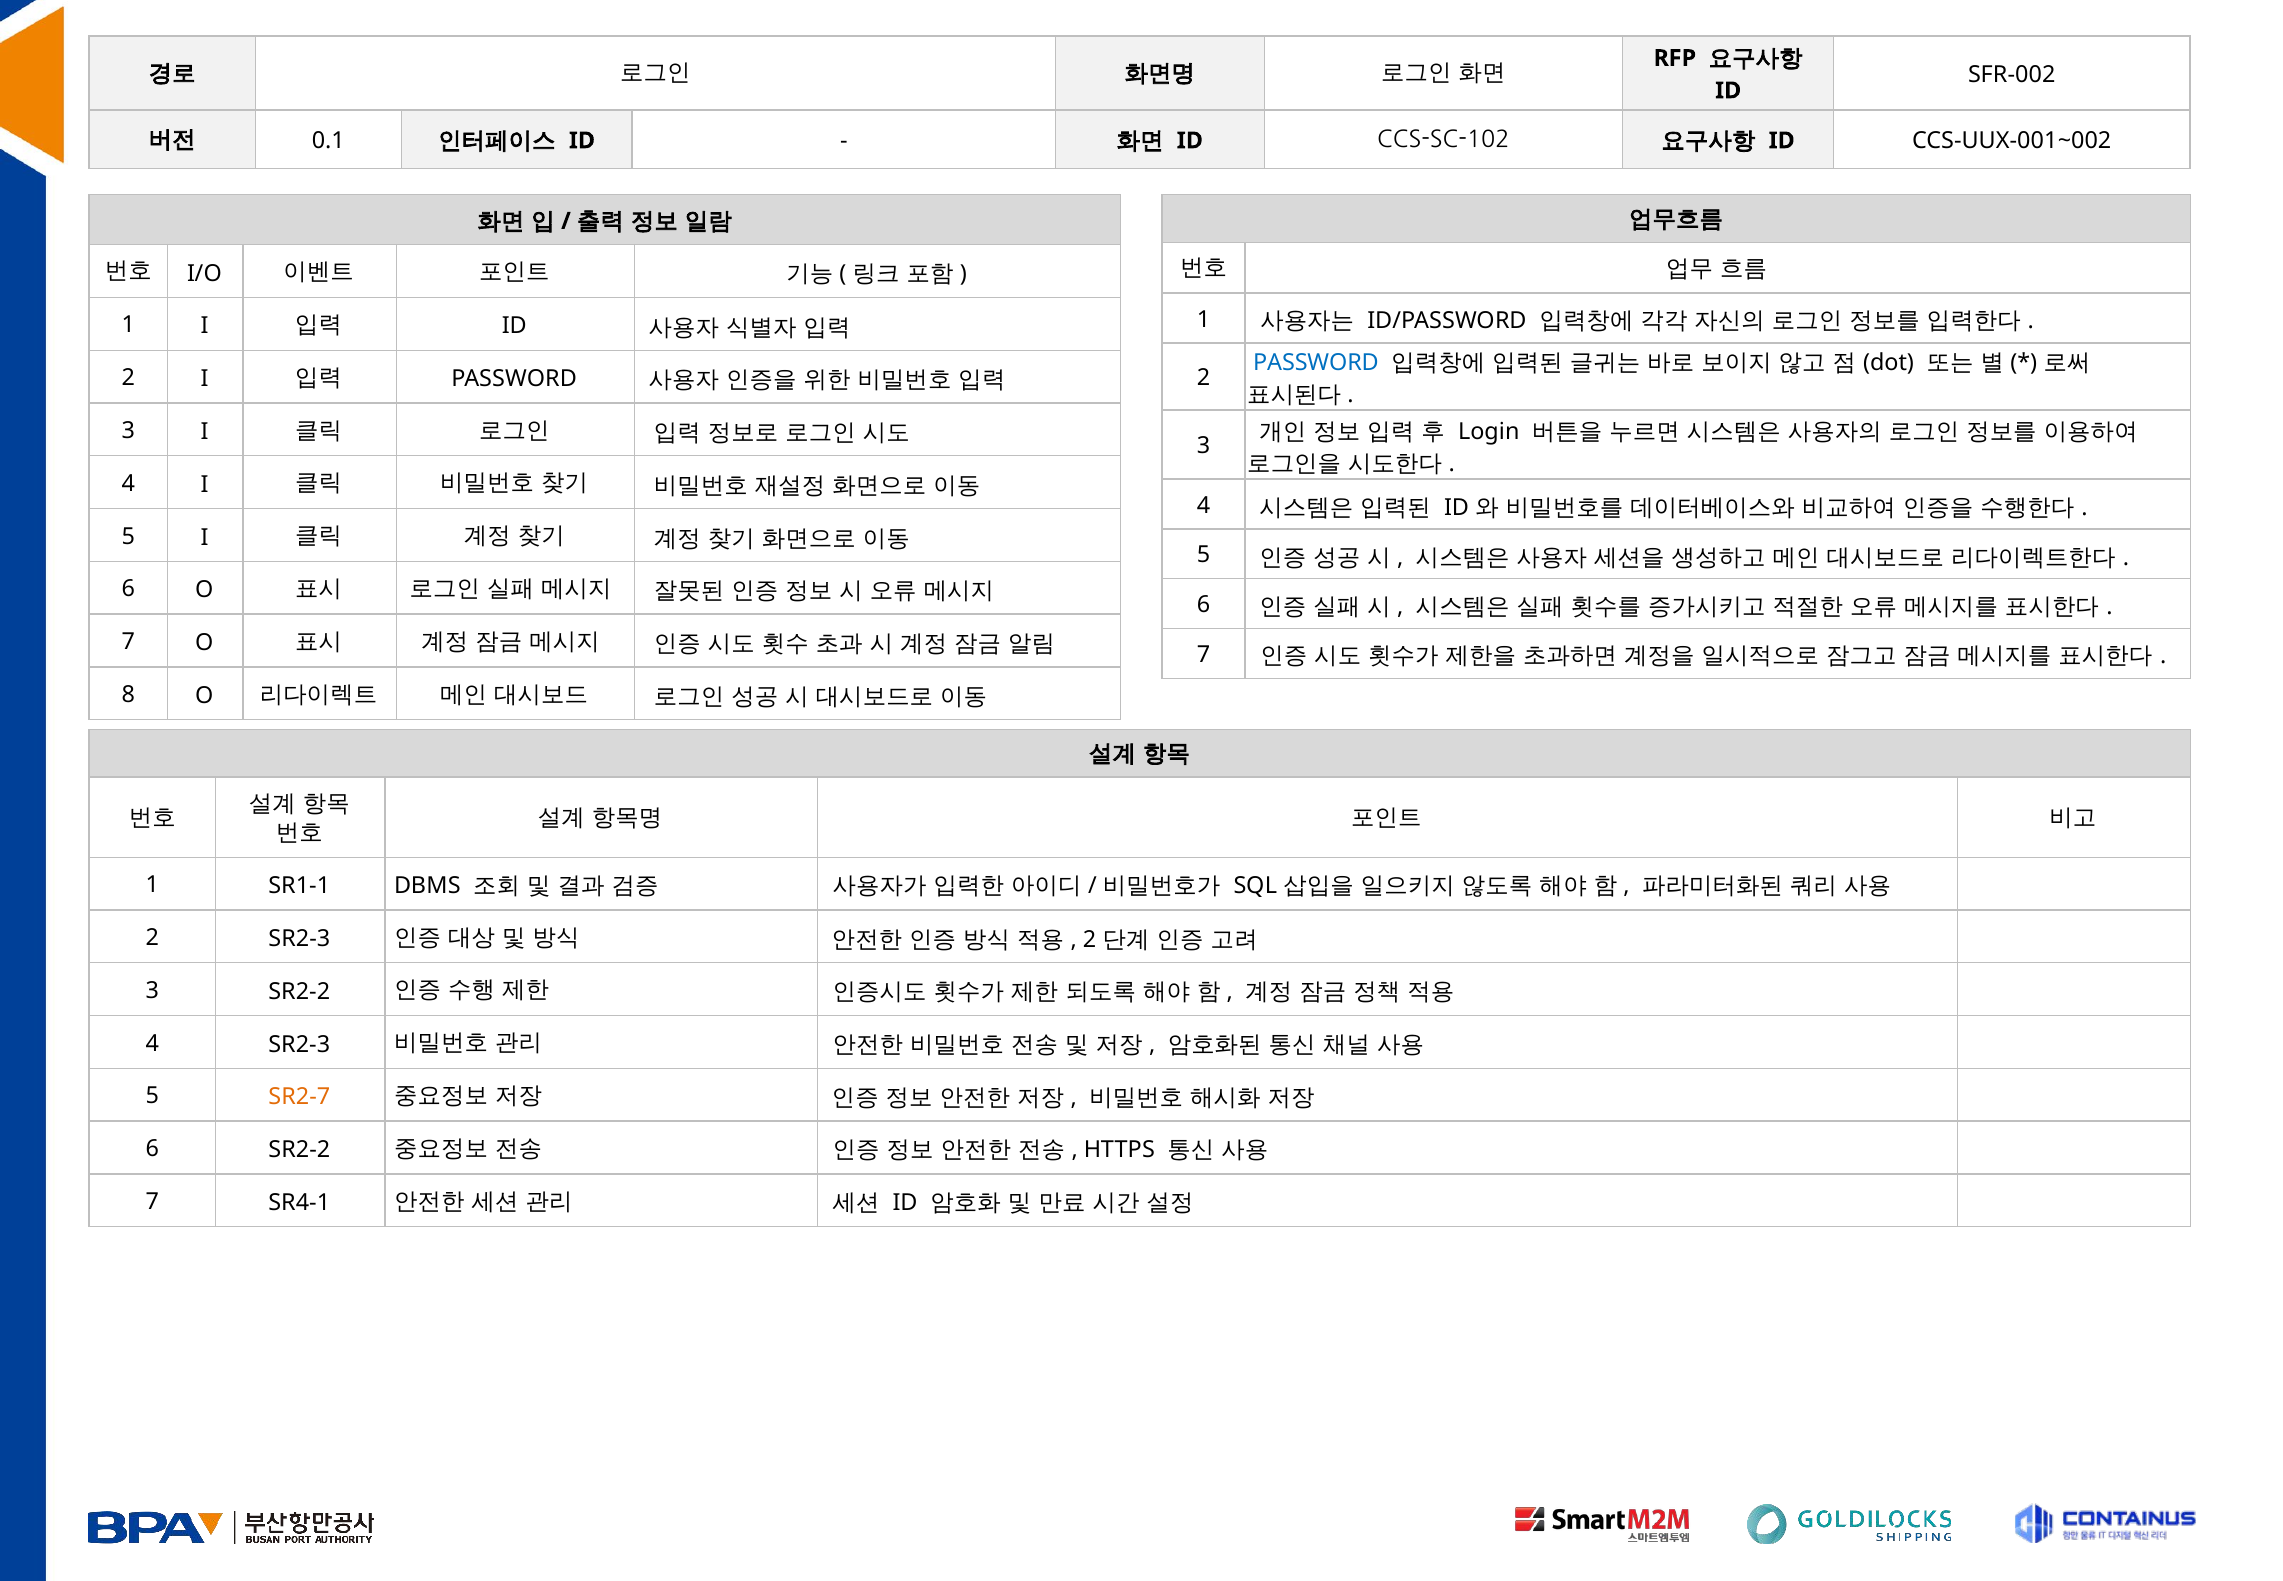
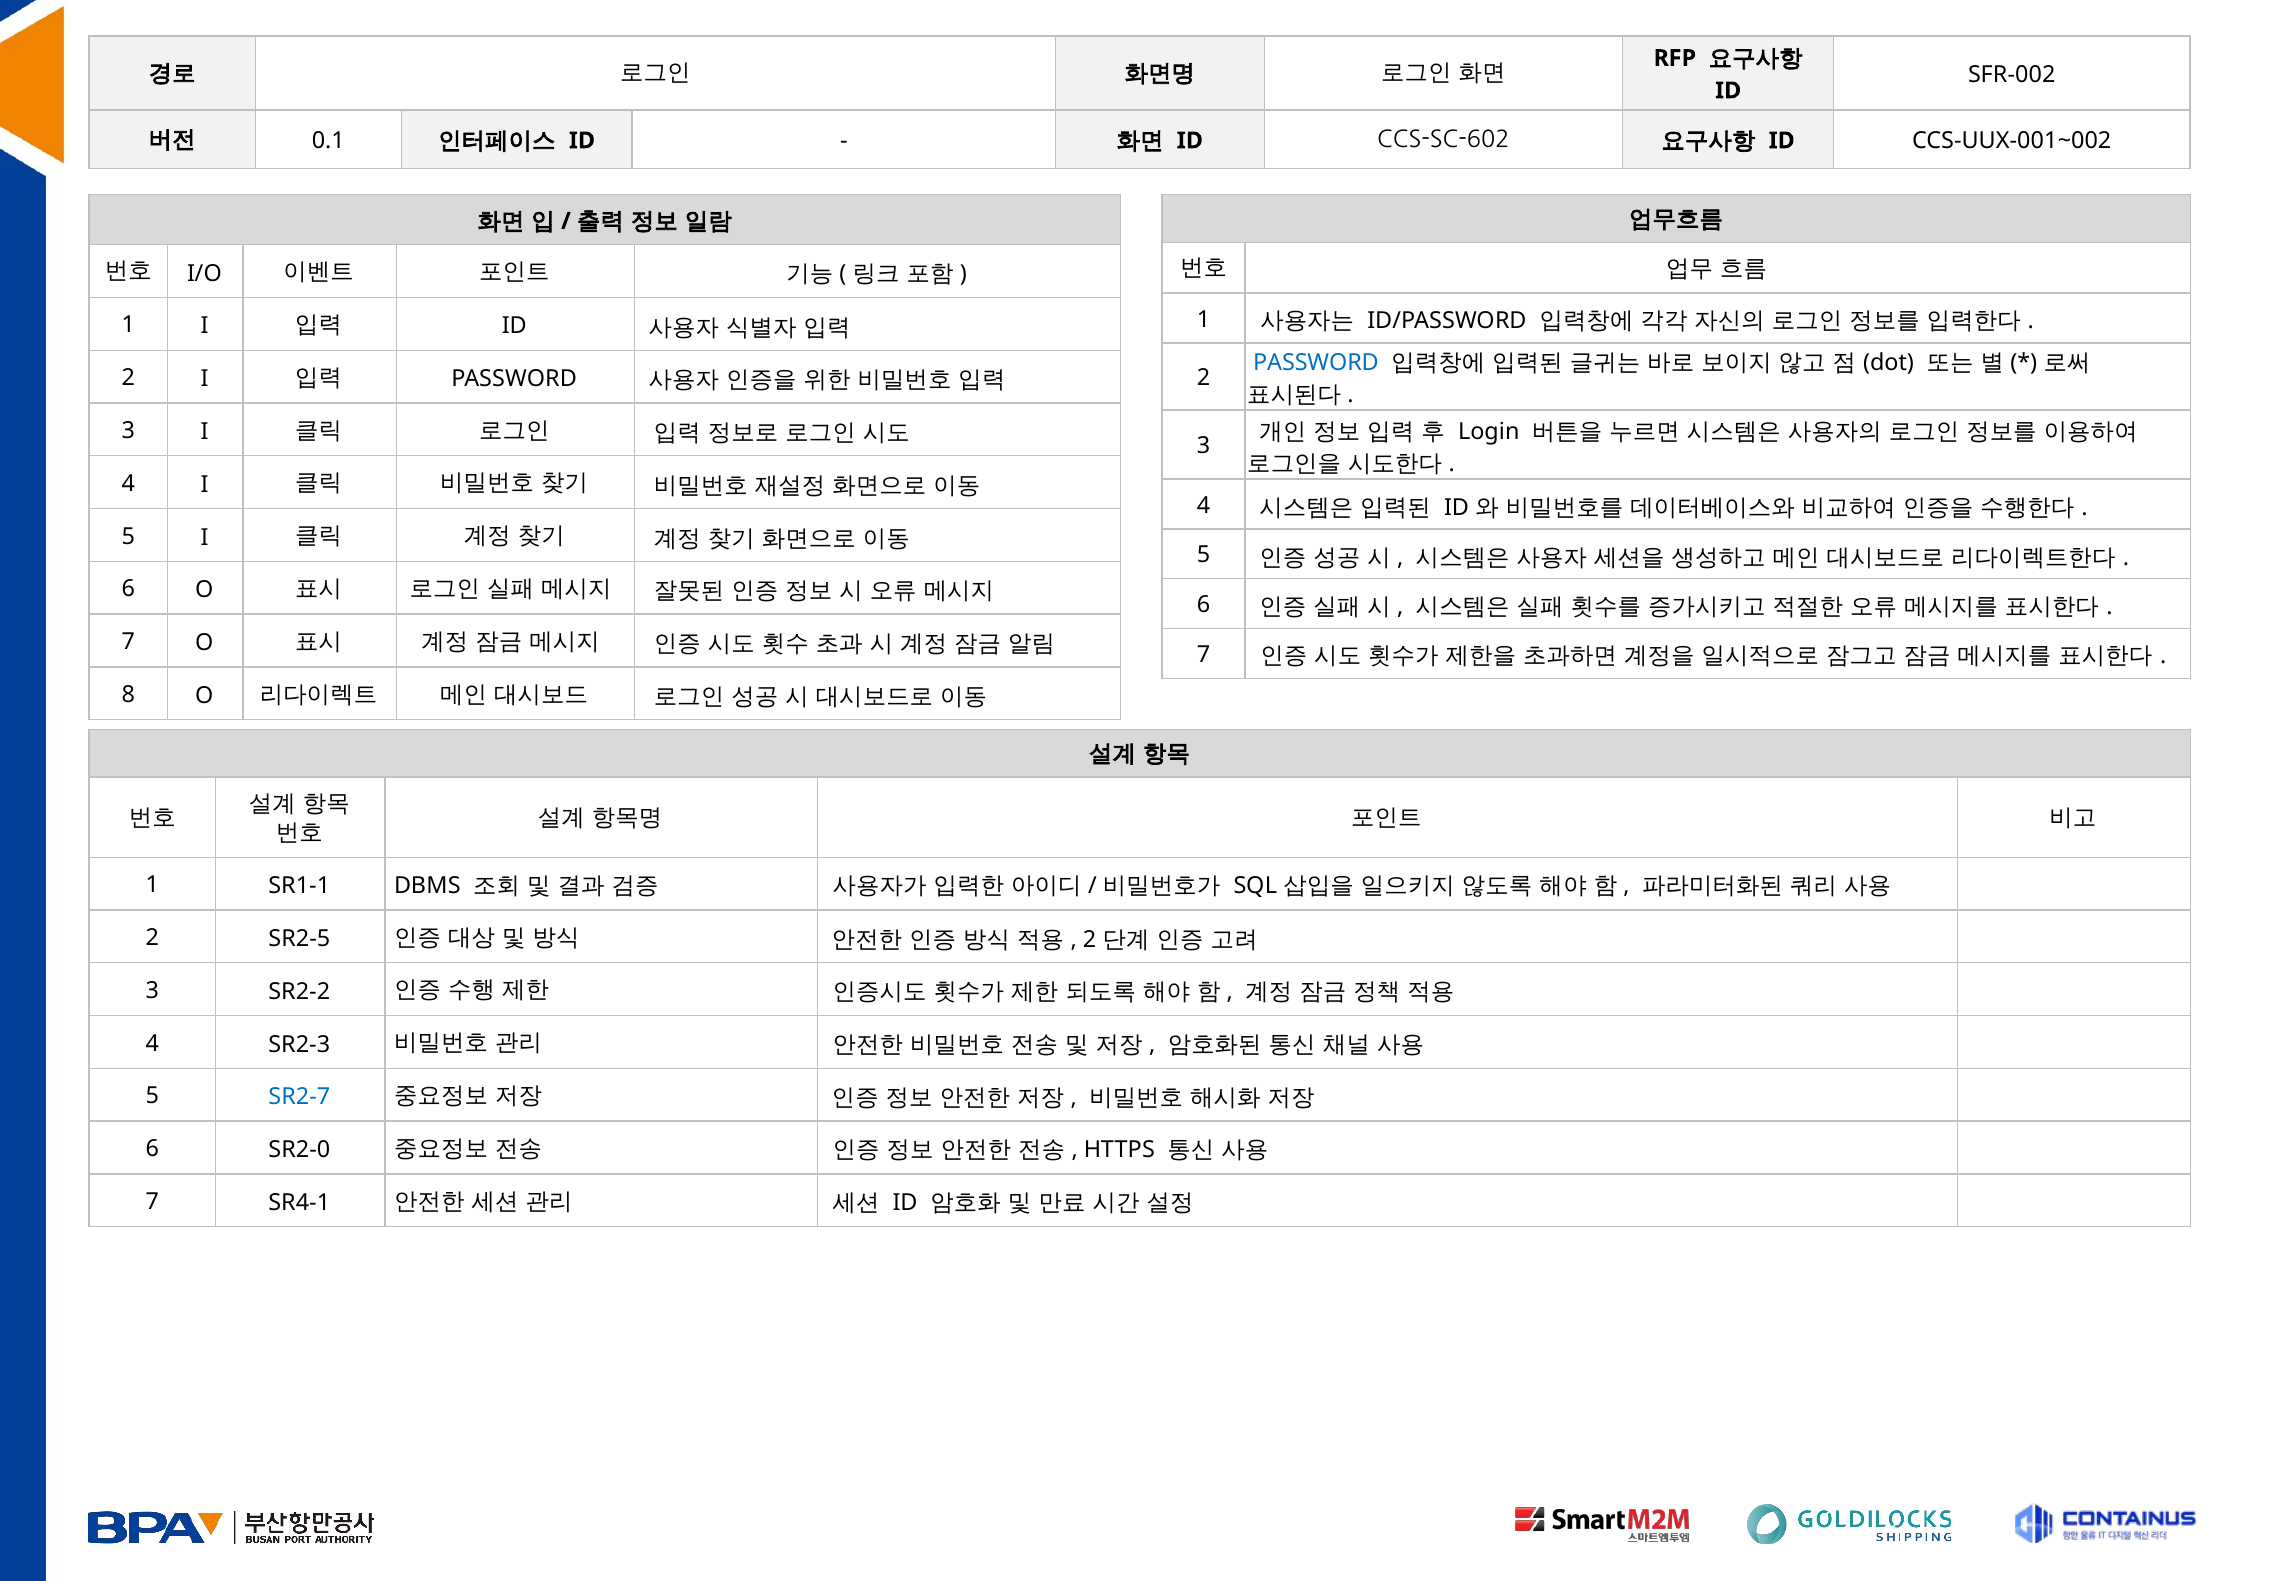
CCS-SC-102: CCS-SC-102 -> CCS-SC-602 (1443, 140)
2 SR2-3: SR2-3 -> SR2-5 (299, 938)
SR2-7 colour: orange -> blue (299, 1097)
6 SR2-2: SR2-2 -> SR2-0 (299, 1149)
